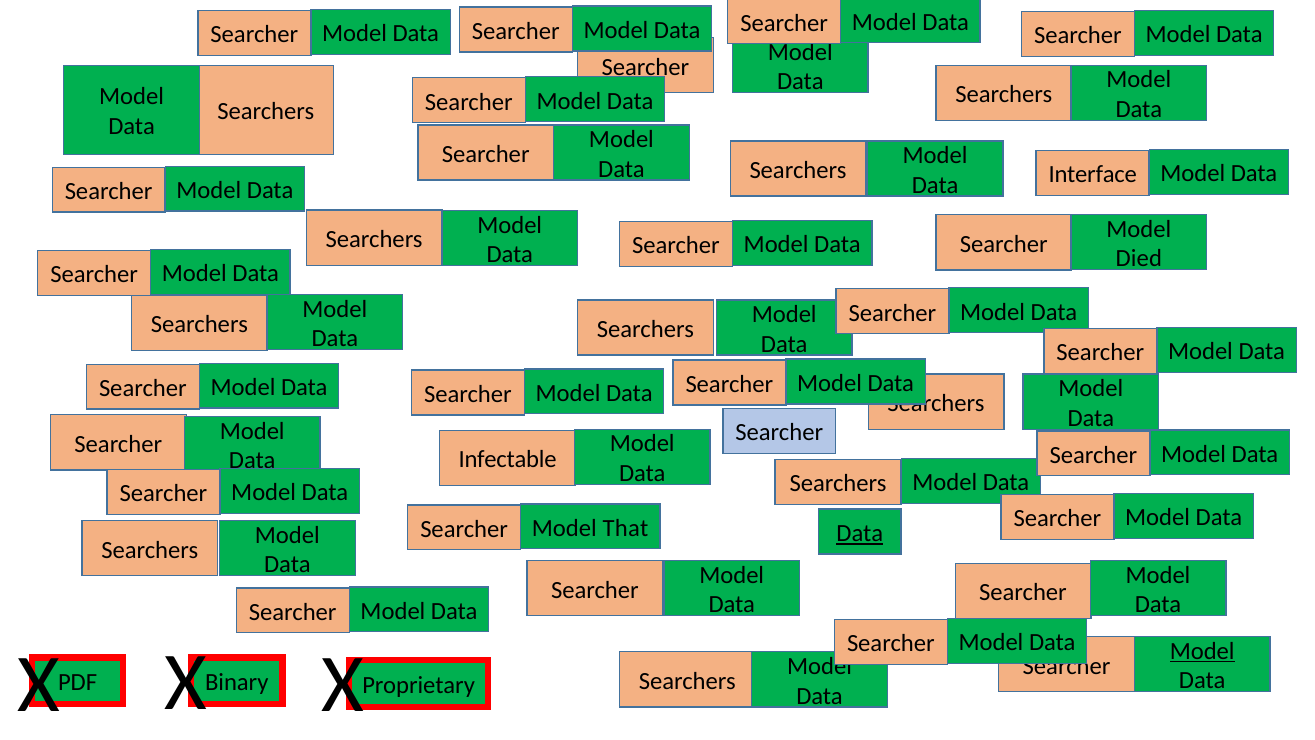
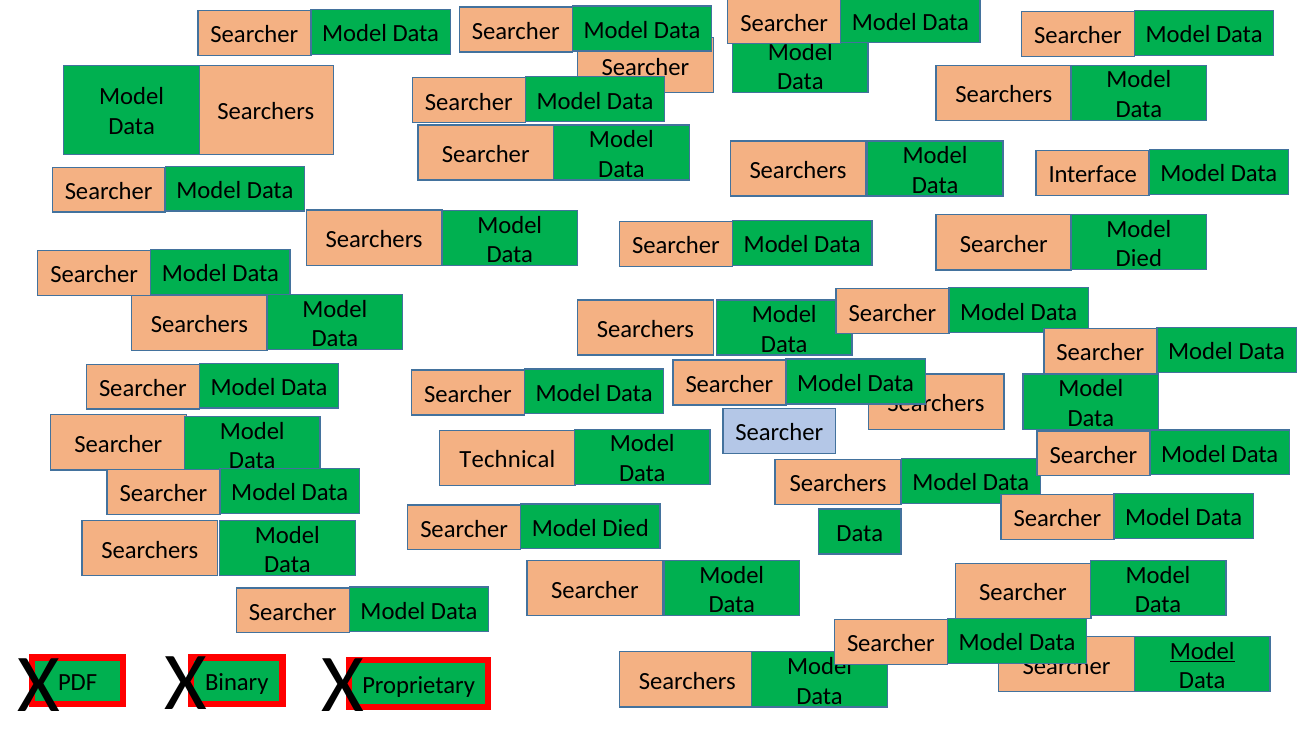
Infectable: Infectable -> Technical (507, 459)
That: That -> Died (626, 528)
Data underline: present -> none (860, 533)
